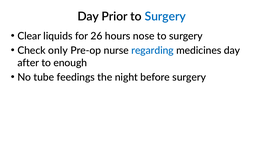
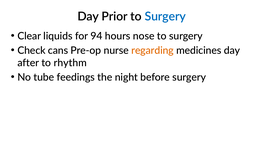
26: 26 -> 94 (96, 36)
only: only -> cans (58, 50)
regarding colour: blue -> orange (153, 50)
enough: enough -> rhythm (70, 63)
